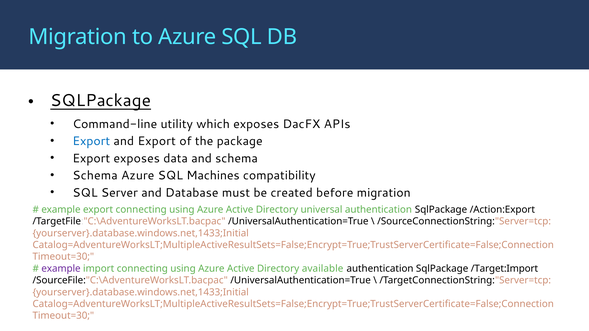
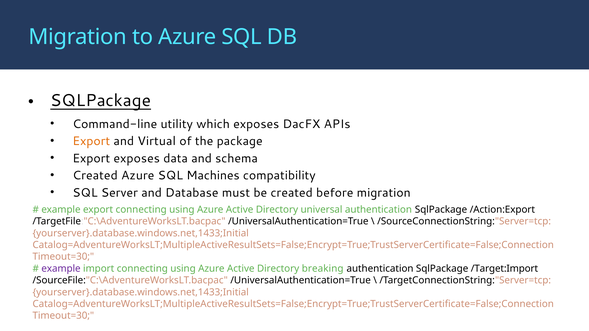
Export colour: blue -> orange (91, 141)
and Export: Export -> Virtual (157, 141)
Schema: Schema -> Created (95, 176)
available: available -> breaking (323, 269)
